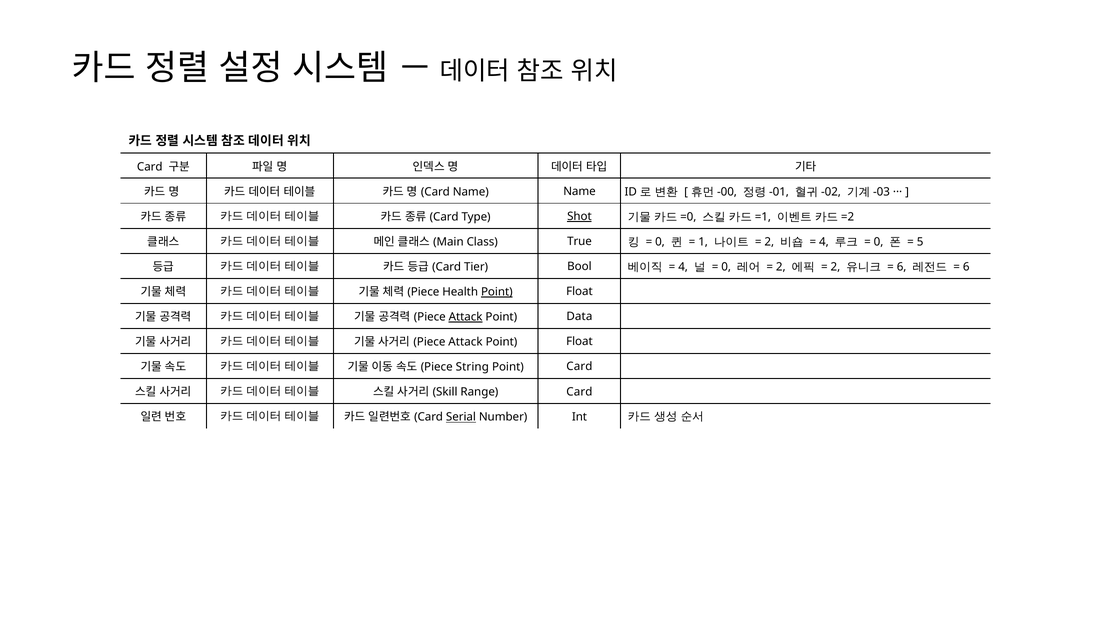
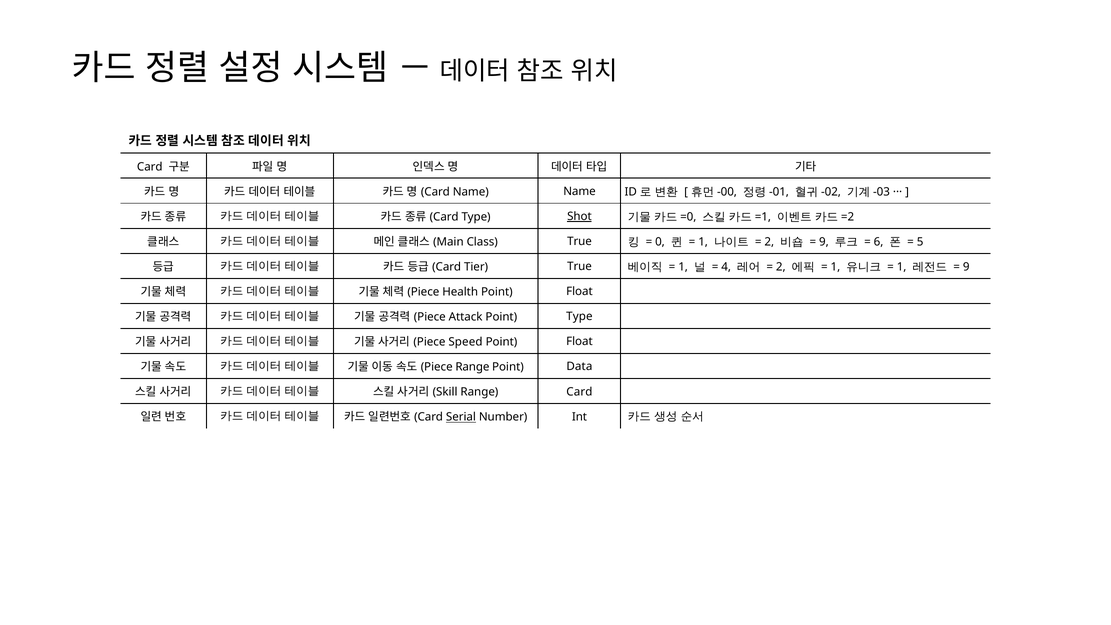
4: 4 -> 9 (824, 242)
0: 0 -> 6 (879, 242)
Tier Bool: Bool -> True (579, 266)
4: 4 -> 1 (683, 267)
0: 0 -> 4 (726, 267)
2: 2 -> 1 (835, 267)
6: 6 -> 1 (902, 267)
6: 6 -> 9 (966, 267)
Point underline: present -> none (497, 292)
Attack underline: present -> none (466, 317)
Point Data: Data -> Type (579, 317)
Attack: Attack -> Speed (465, 342)
String: String -> Range (472, 367)
Point Card: Card -> Data (579, 367)
